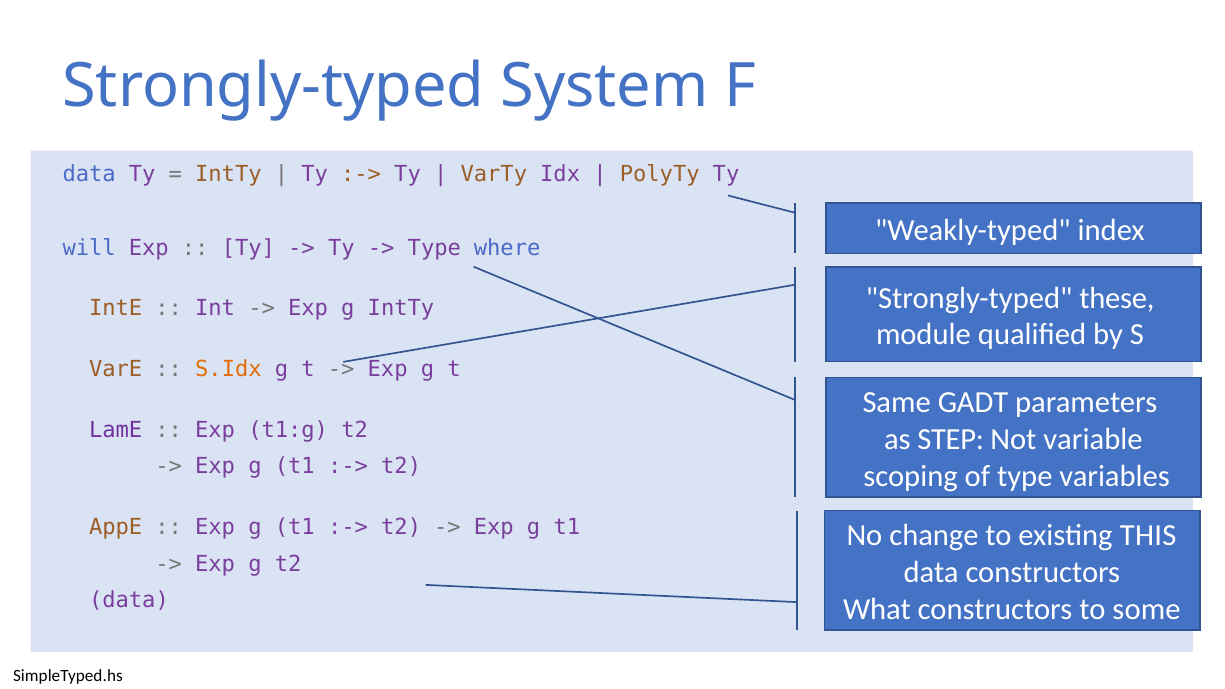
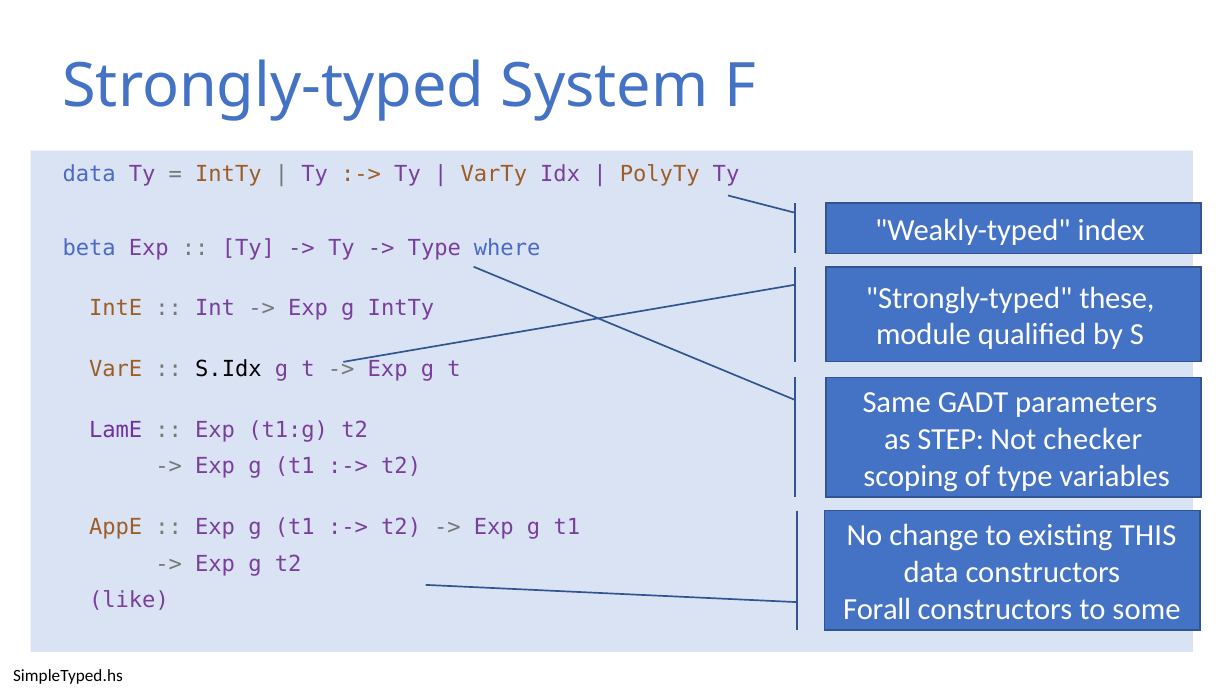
will: will -> beta (89, 248)
S.Idx colour: orange -> black (228, 369)
variable: variable -> checker (1093, 439)
data: data -> like (129, 601)
What: What -> Forall (877, 609)
